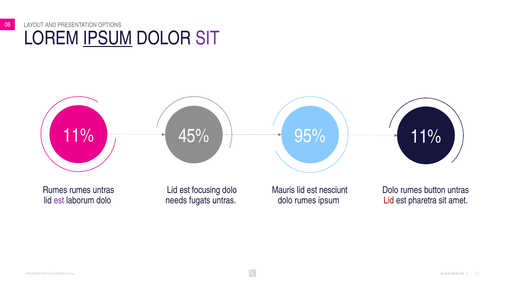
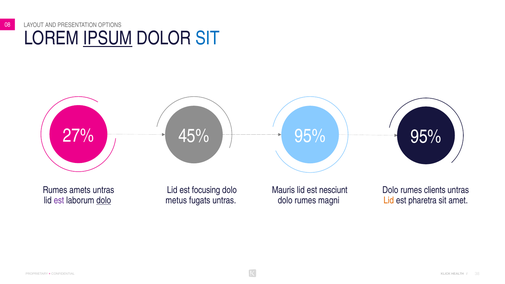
SIT colour: purple -> blue (208, 38)
11%: 11% -> 27% (78, 135)
95% 11%: 11% -> 95% (426, 137)
Rumes rumes: rumes -> amets (80, 190)
button: button -> clients (435, 190)
dolo underline: none -> present (104, 200)
needs: needs -> metus (176, 200)
rumes ipsum: ipsum -> magni (329, 200)
Lid colour: red -> orange (389, 200)
